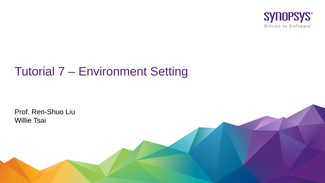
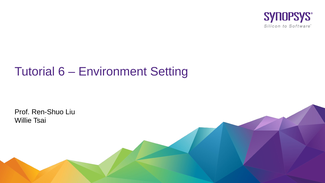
7: 7 -> 6 (62, 72)
